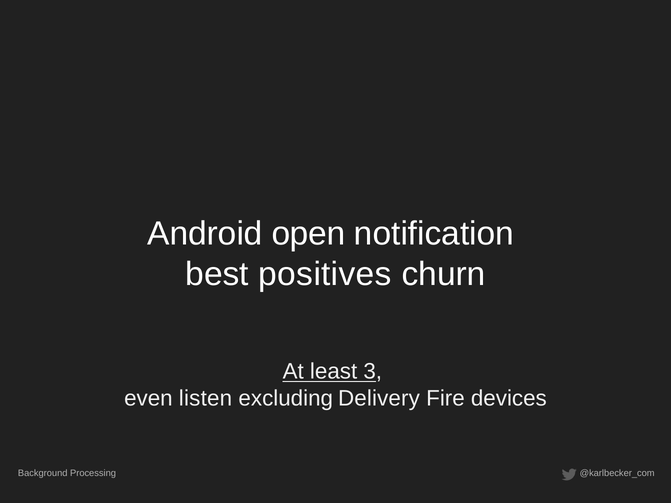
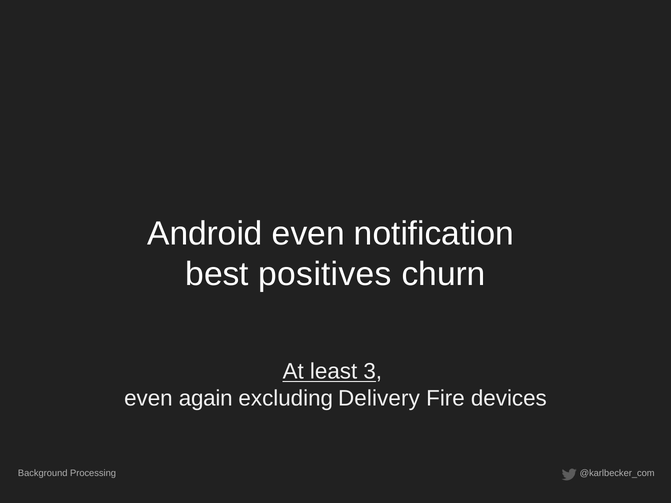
Android open: open -> even (308, 234)
listen: listen -> again (206, 399)
